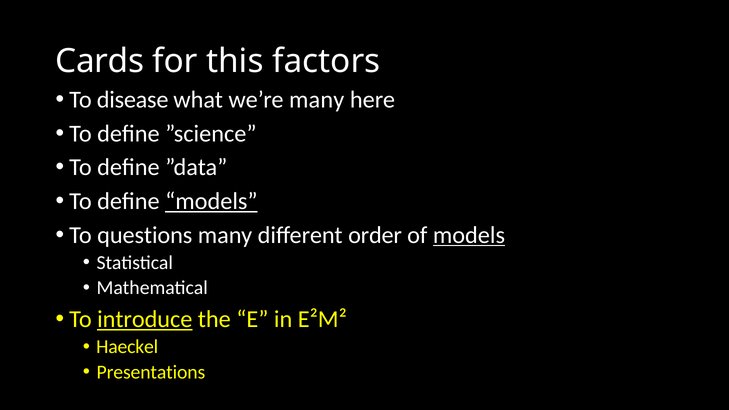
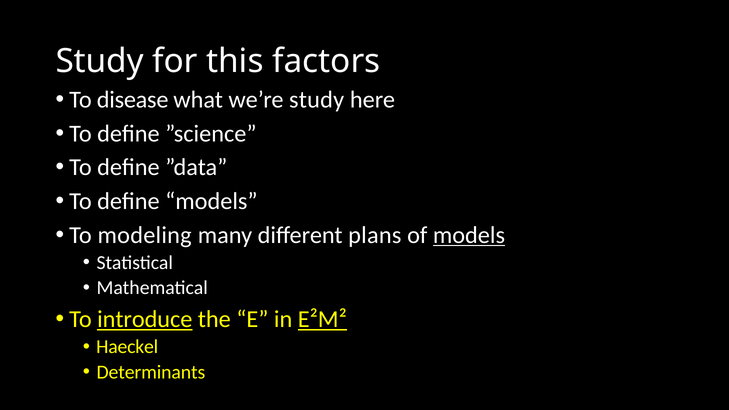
Cards: Cards -> Study (100, 61)
we’re many: many -> study (317, 100)
models underline: present -> none (211, 201)
questions: questions -> modeling (145, 235)
order: order -> plans (375, 235)
E²M² underline: none -> present (322, 319)
Presentations: Presentations -> Determinants (151, 372)
